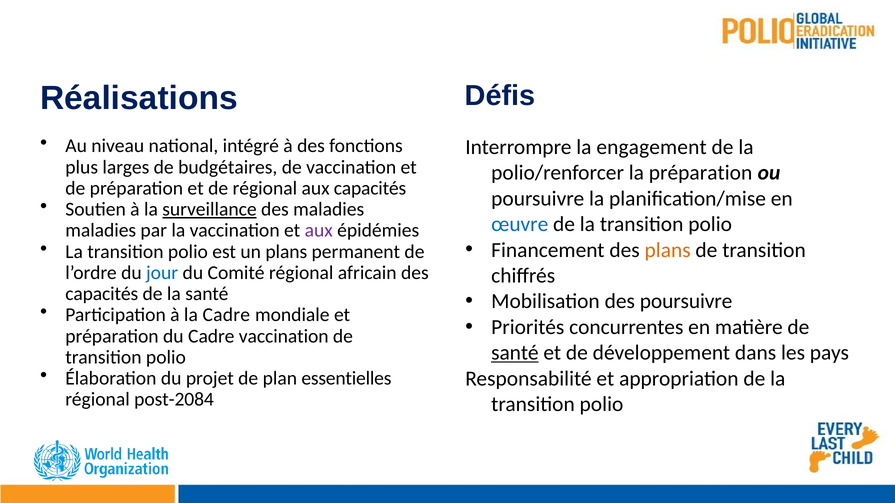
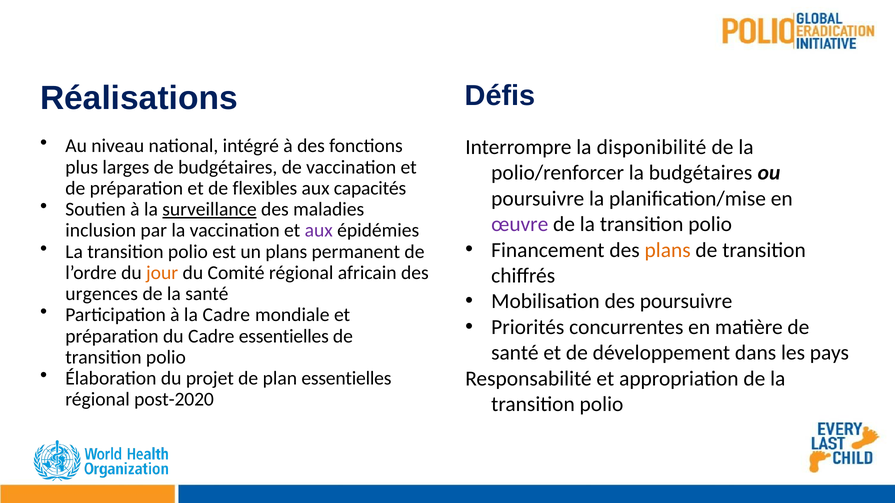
engagement: engagement -> disponibilité (651, 147)
la préparation: préparation -> budgétaires (701, 173)
de régional: régional -> flexibles (265, 188)
œuvre colour: blue -> purple (520, 224)
maladies: maladies -> inclusion (101, 231)
jour colour: blue -> orange (162, 273)
capacités: capacités -> urgences (102, 294)
Cadre vaccination: vaccination -> essentielles (284, 336)
santé underline: present -> none (515, 353)
post-2084: post-2084 -> post-2020 (174, 400)
